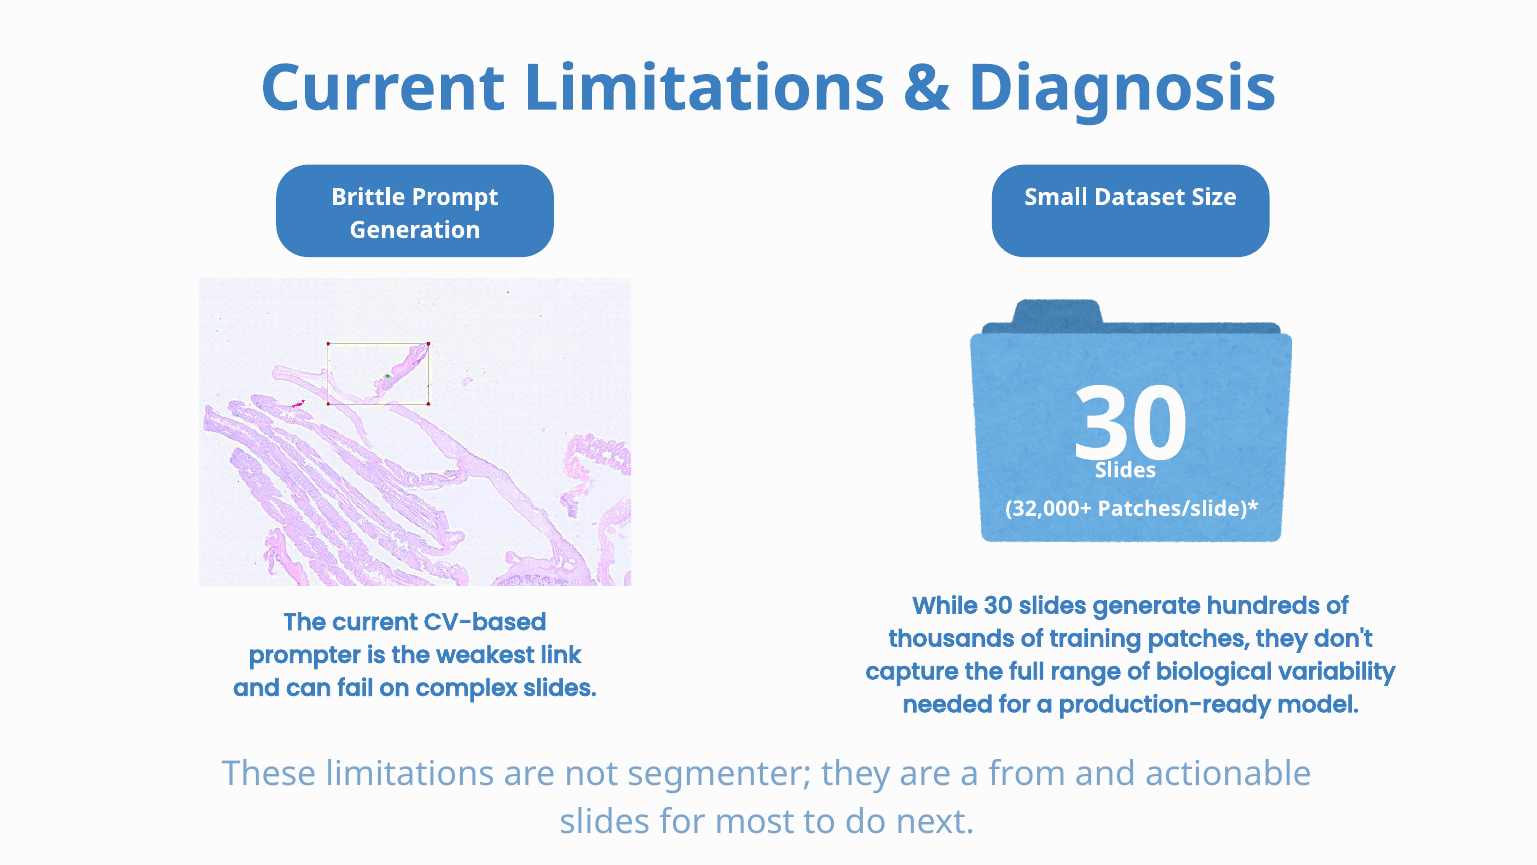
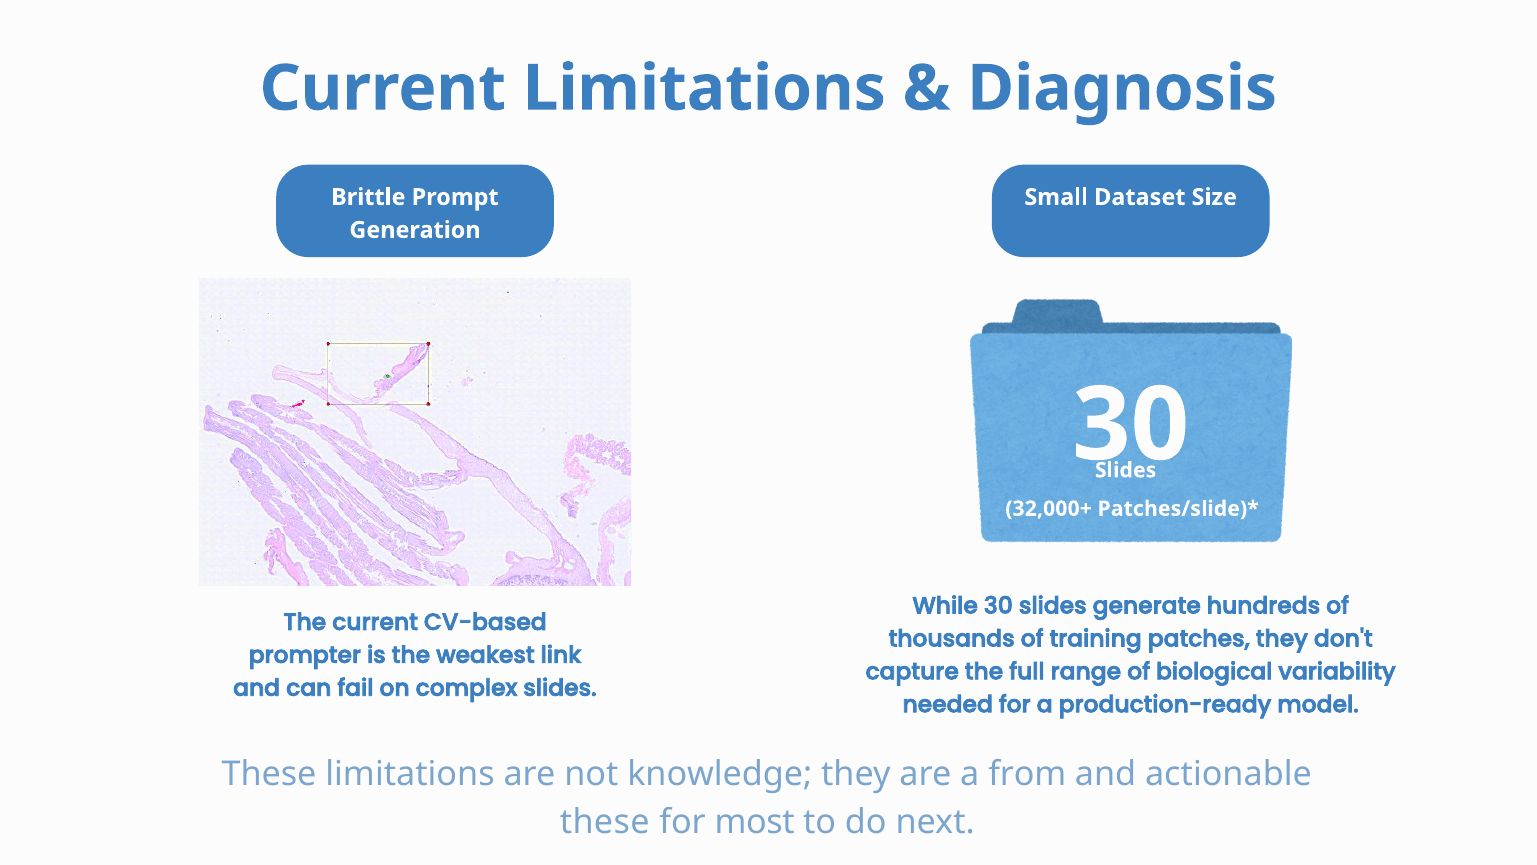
segmenter: segmenter -> knowledge (720, 774)
slides: slides -> these (605, 822)
